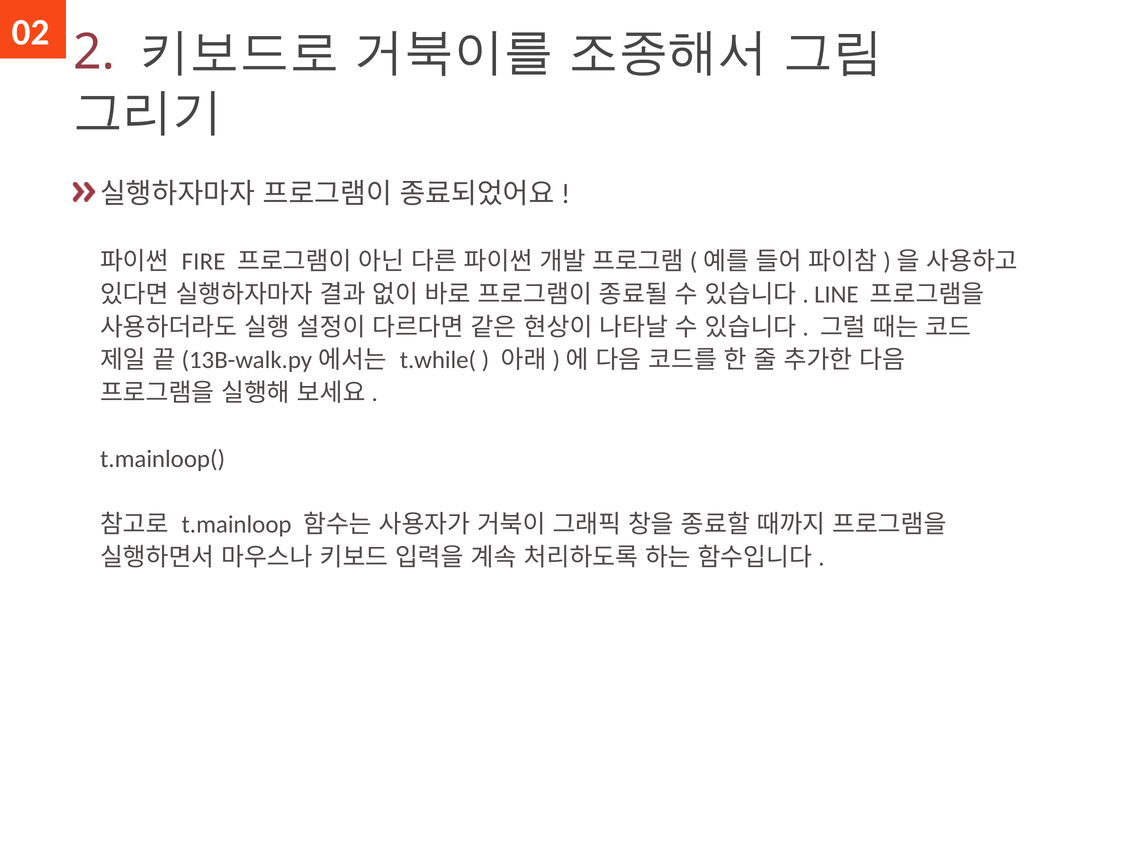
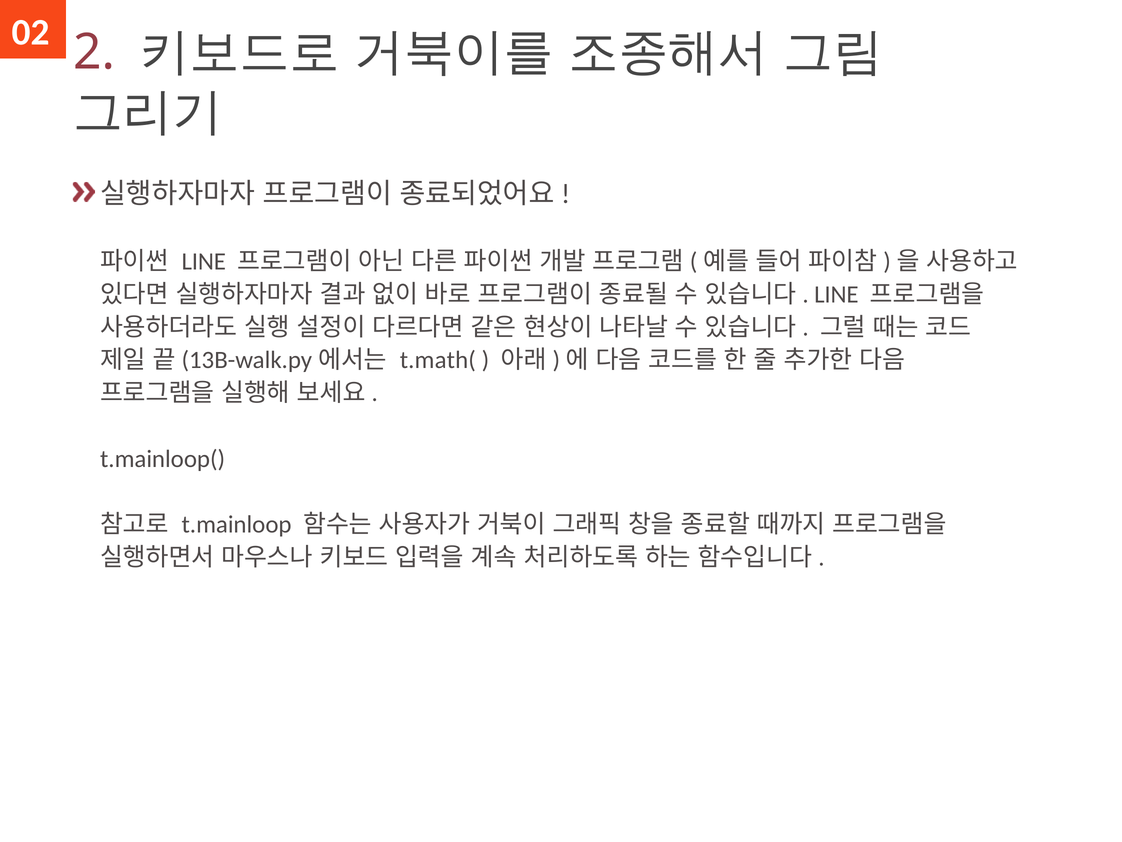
FIRE: FIRE -> LINE (204, 261)
t.while(: t.while( -> t.math( (438, 360)
